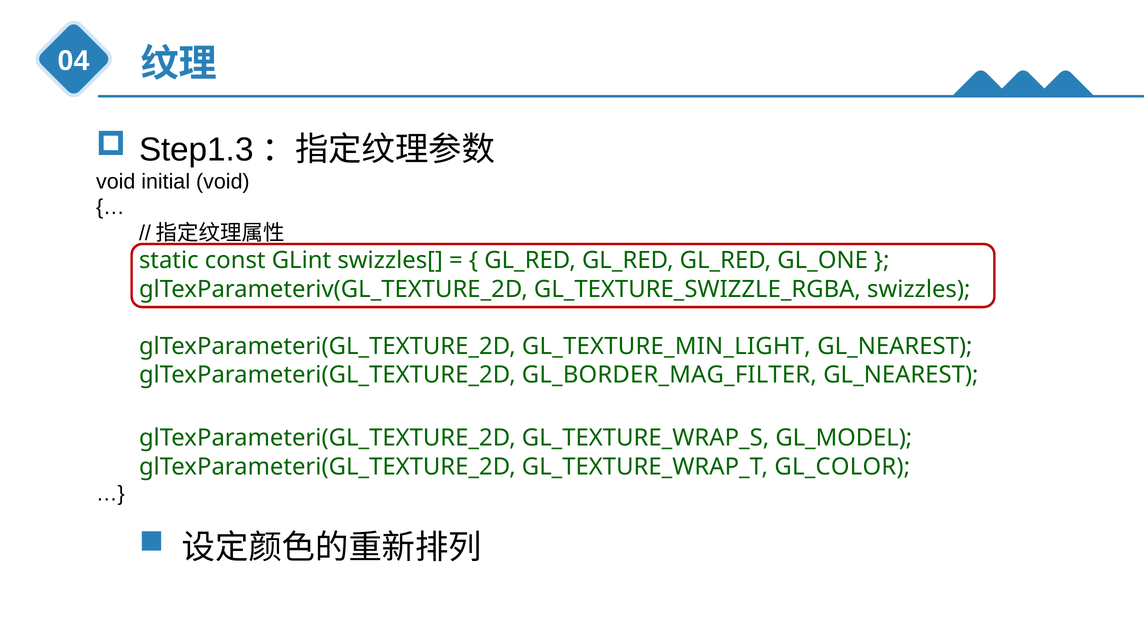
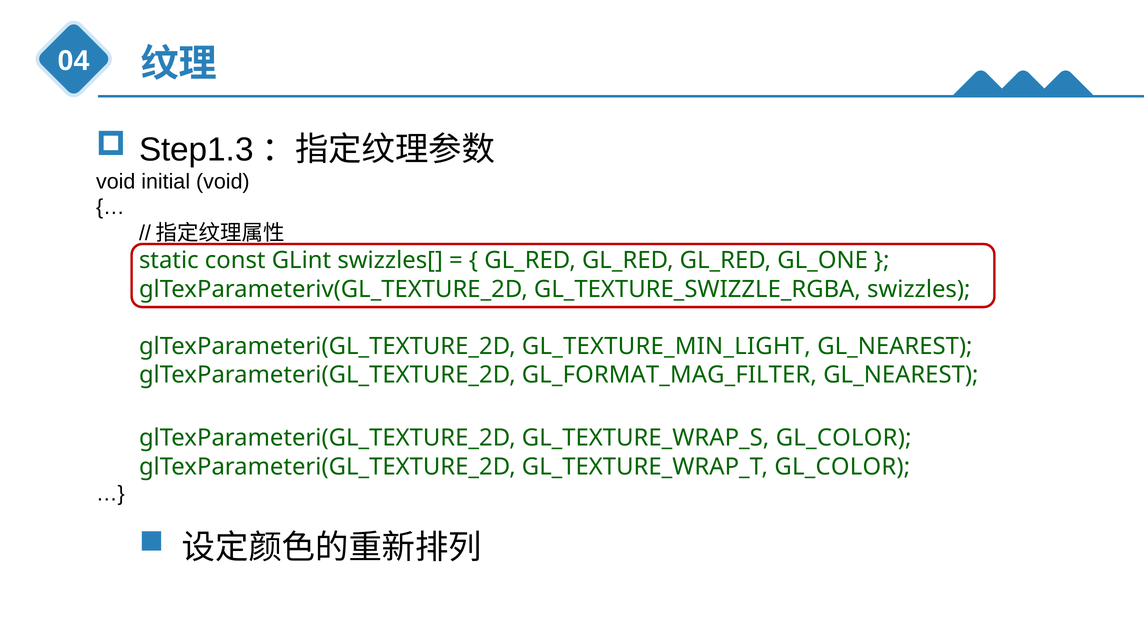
GL_BORDER_MAG_FILTER: GL_BORDER_MAG_FILTER -> GL_FORMAT_MAG_FILTER (669, 375)
GL_TEXTURE_WRAP_S GL_MODEL: GL_MODEL -> GL_COLOR (844, 438)
